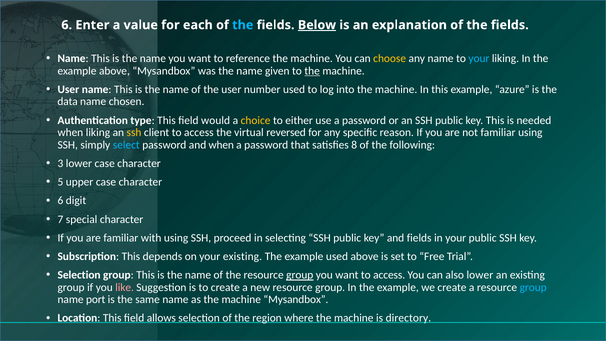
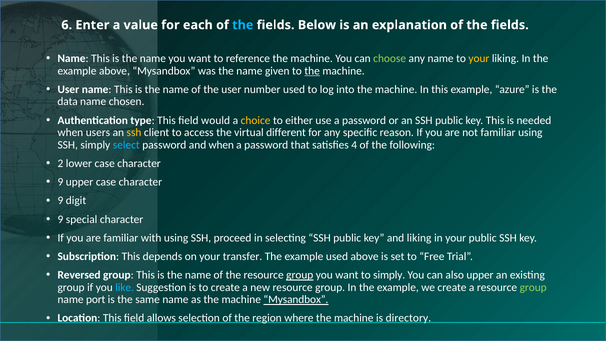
Below underline: present -> none (317, 25)
choose colour: yellow -> light green (390, 59)
your colour: light blue -> yellow (479, 59)
when liking: liking -> users (98, 133)
reversed: reversed -> different (286, 133)
8: 8 -> 4 (354, 145)
3: 3 -> 2 (60, 163)
5: 5 -> 9 (60, 182)
6: 6 -> 9 (60, 201)
7: 7 -> 9 (60, 219)
and fields: fields -> liking (419, 238)
your existing: existing -> transfer (243, 256)
Selection: Selection -> Reversed (79, 275)
want to access: access -> simply (389, 275)
also lower: lower -> upper (480, 275)
like colour: pink -> light blue (125, 287)
group colour: light blue -> light green (533, 287)
Mysandbox underline: none -> present (296, 300)
